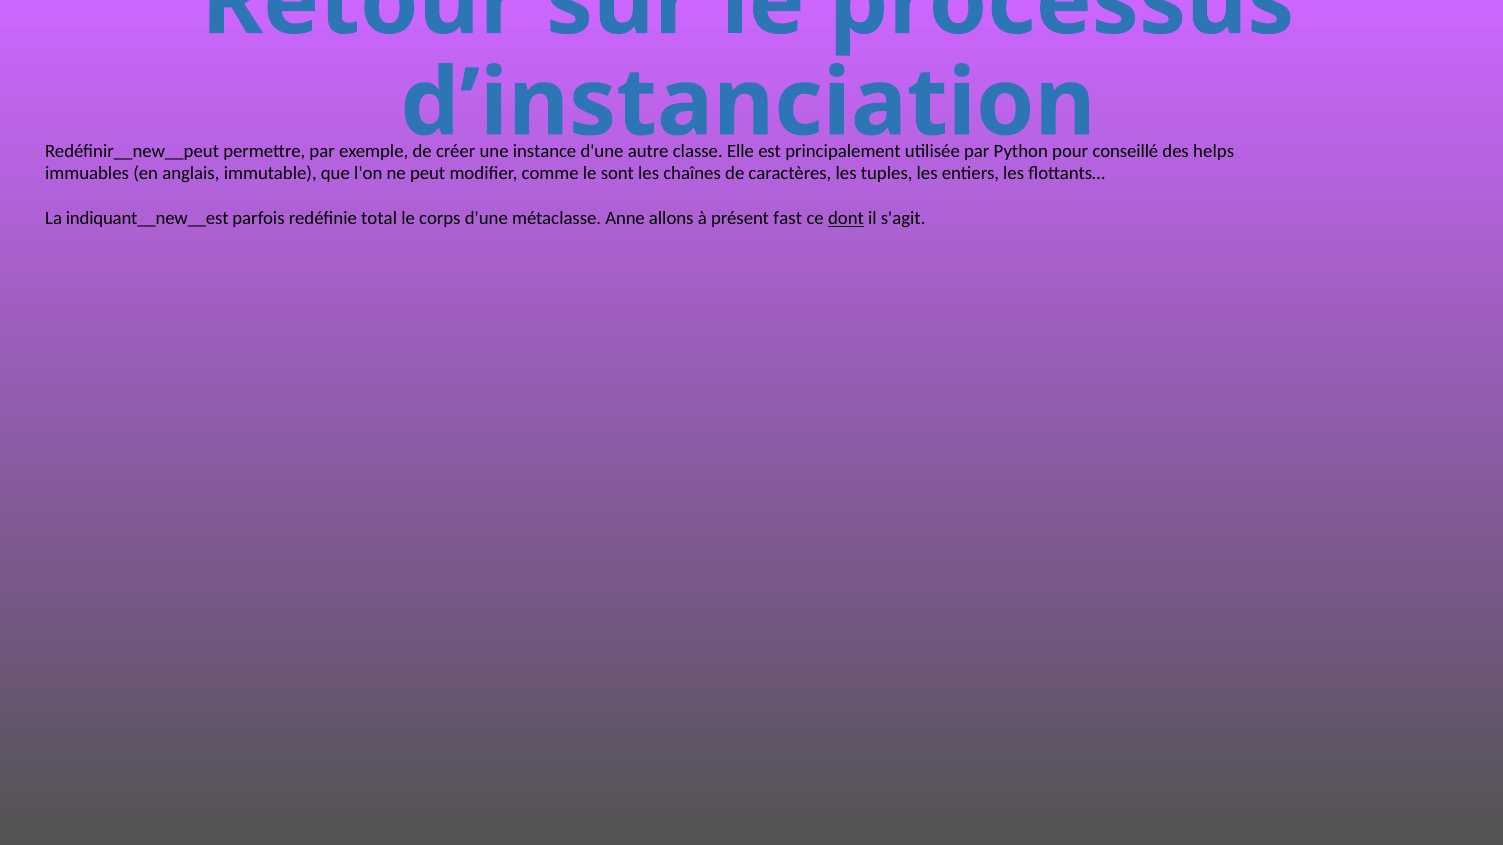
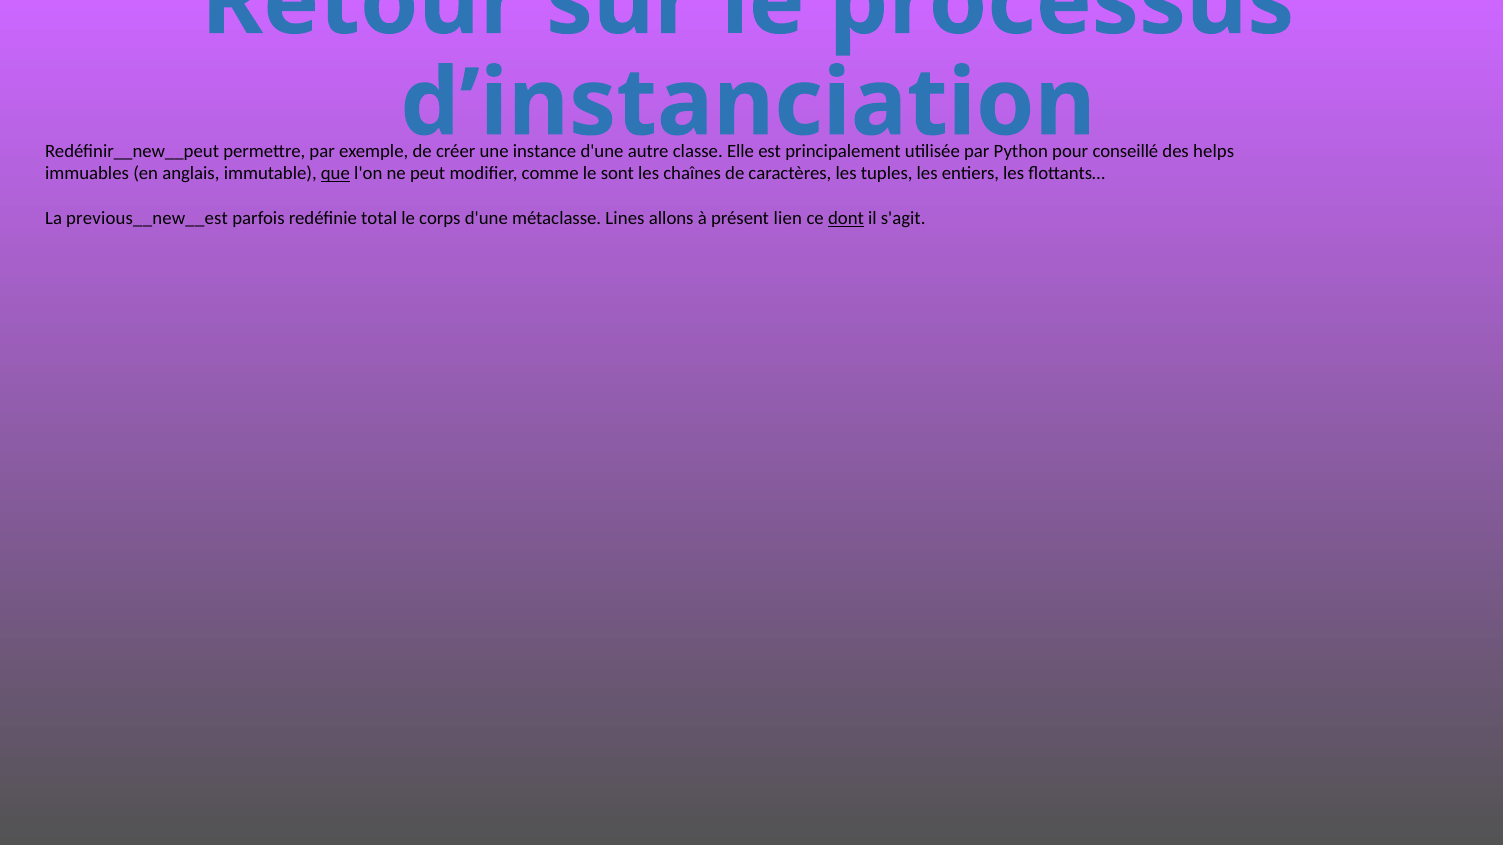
que underline: none -> present (335, 174)
indiquant__new__est: indiquant__new__est -> previous__new__est (147, 219)
Anne: Anne -> Lines (625, 219)
fast: fast -> lien (788, 219)
